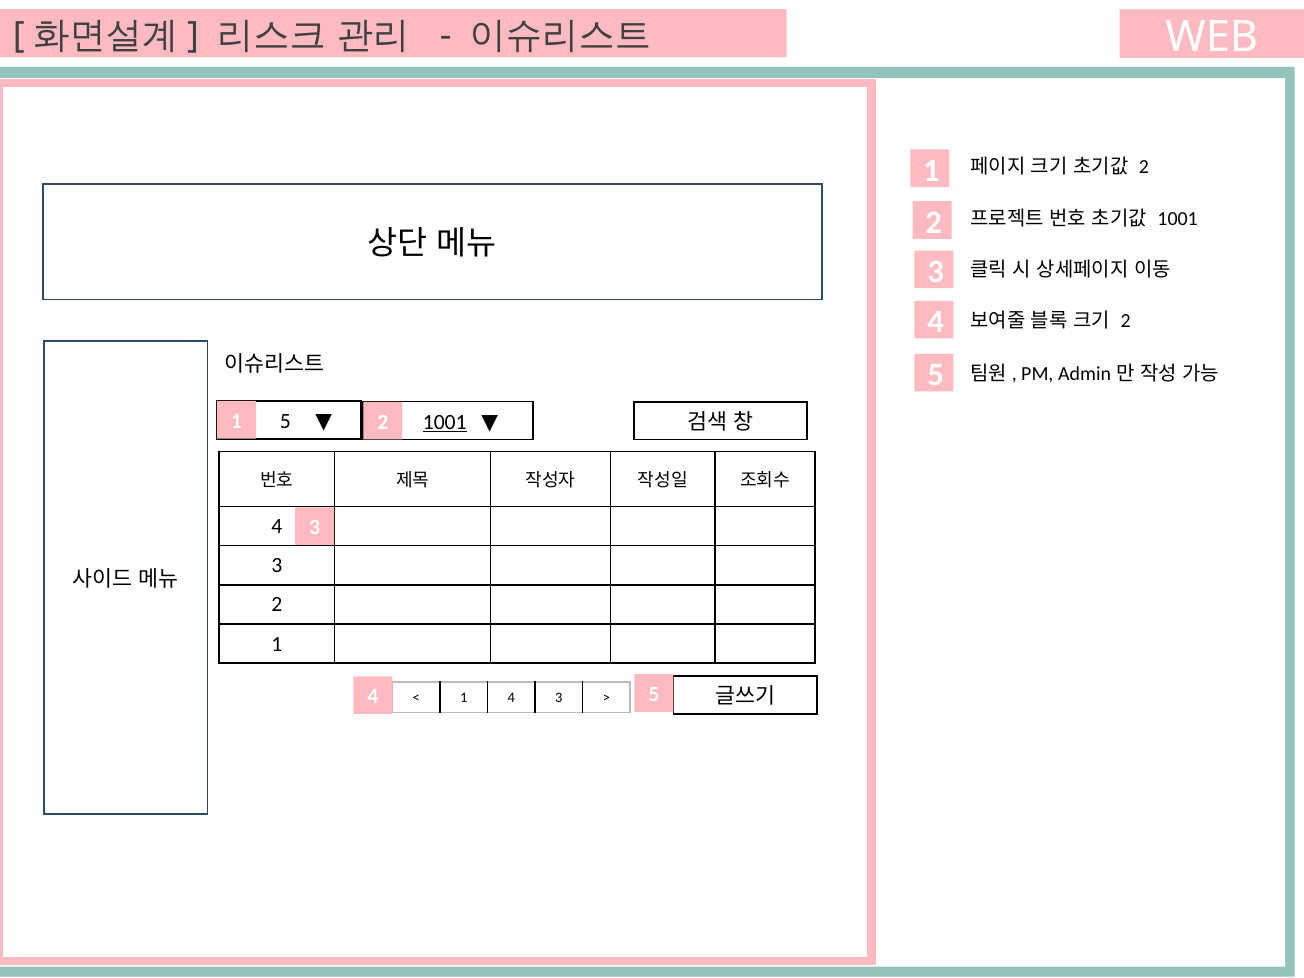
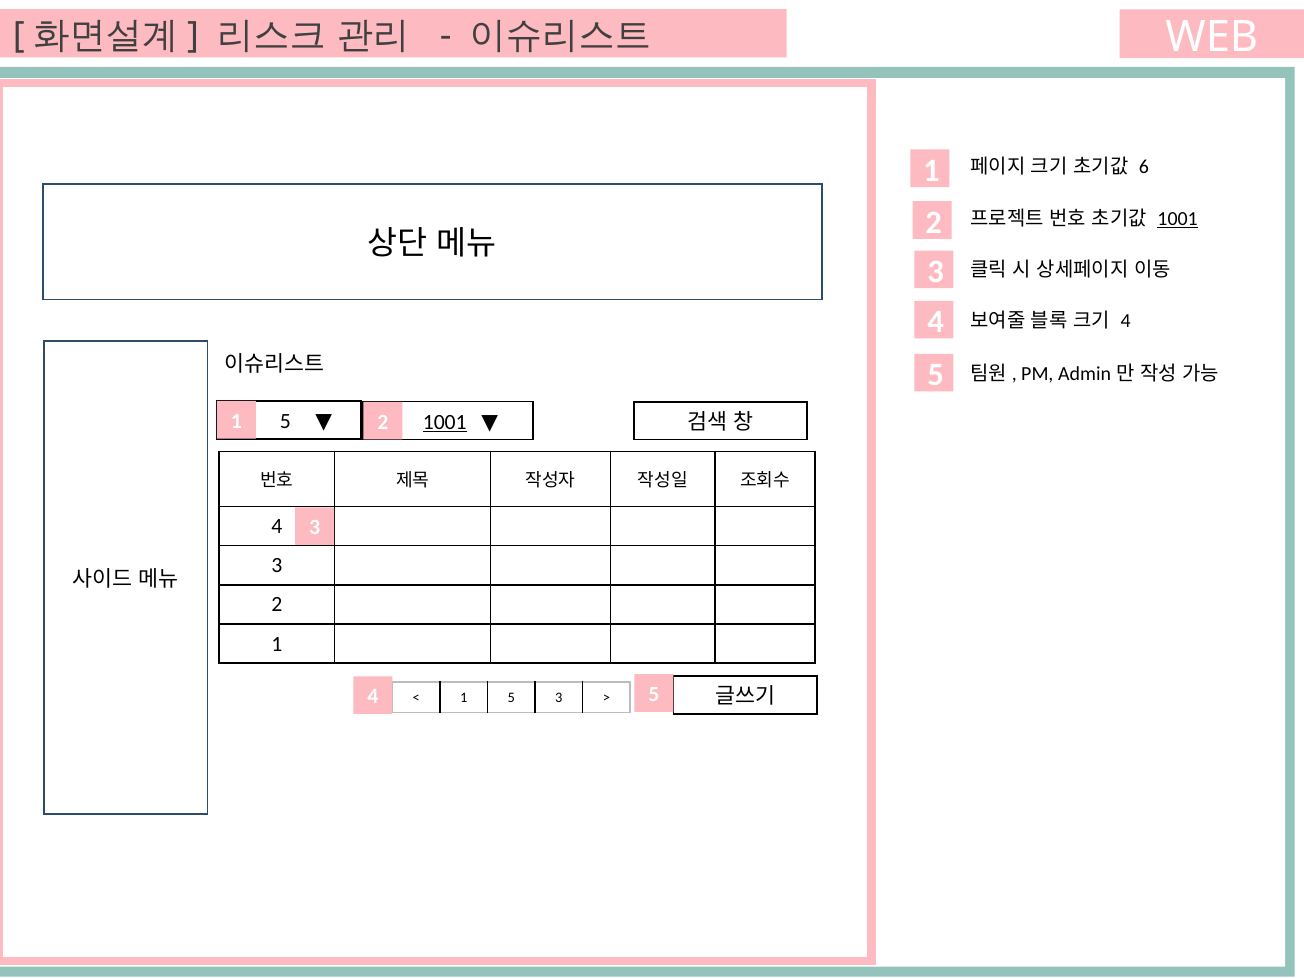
2: 2 -> 6 (1144, 167)
1001 underline: none -> present (1178, 219)
2: 2 -> 4 (1126, 321)
1 4: 4 -> 5 (511, 698)
